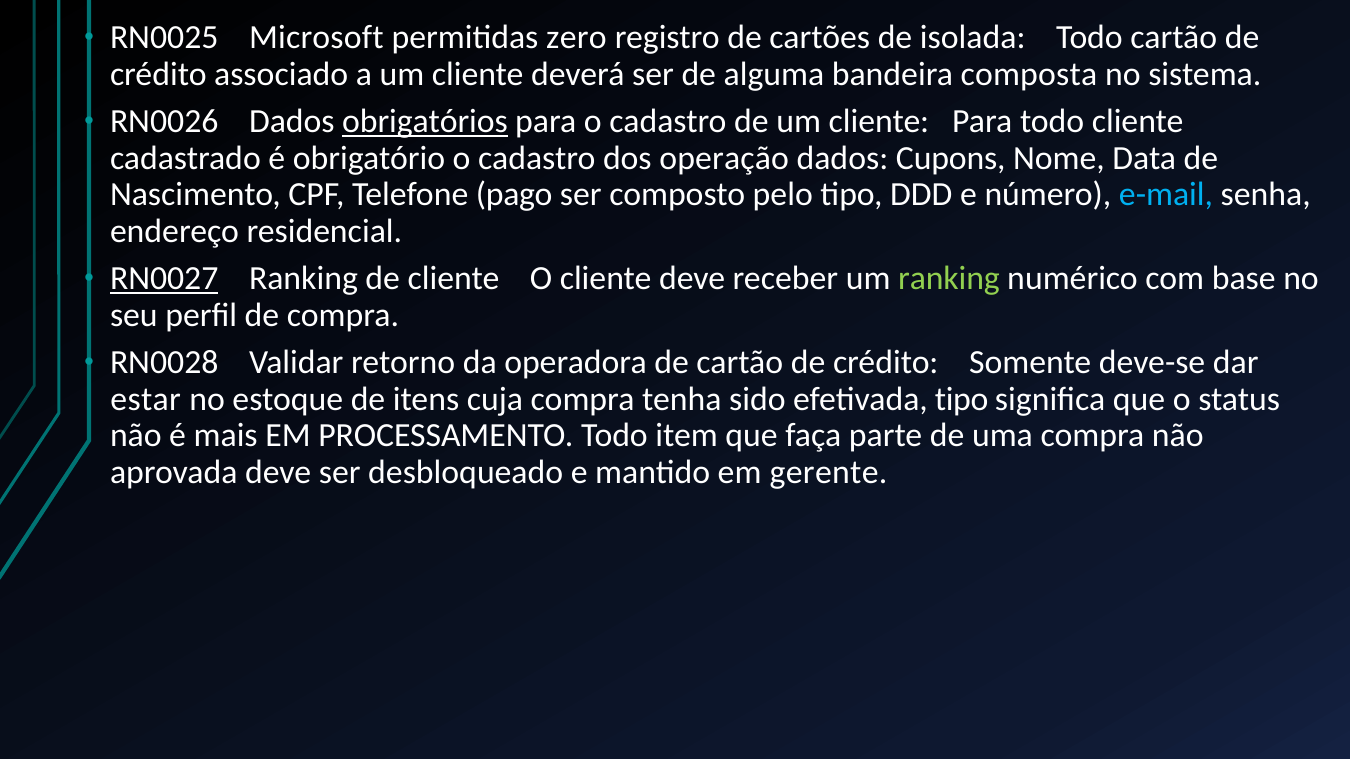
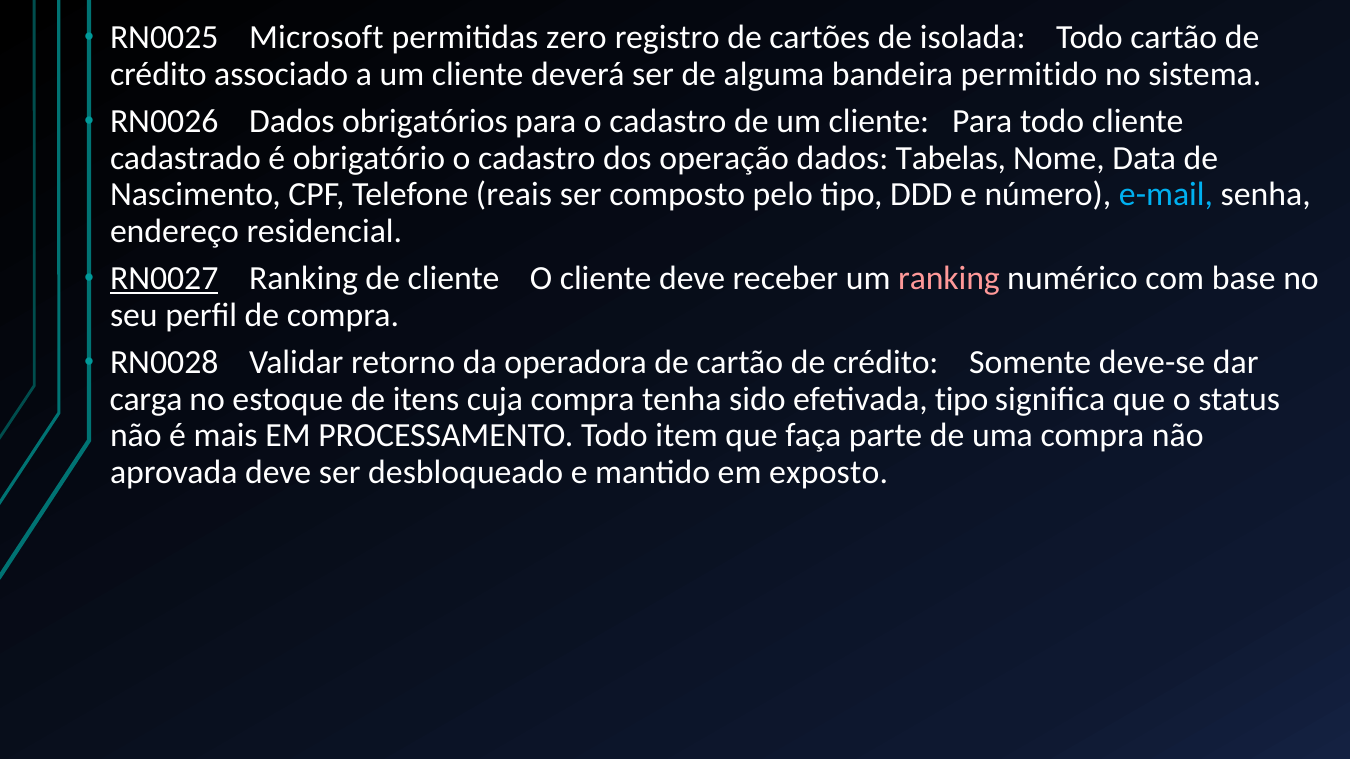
composta: composta -> permitido (1029, 74)
obrigatórios underline: present -> none (425, 122)
Cupons: Cupons -> Tabelas (951, 158)
pago: pago -> reais (514, 195)
ranking colour: light green -> pink (949, 279)
estar: estar -> carga (146, 399)
gerente: gerente -> exposto (829, 472)
